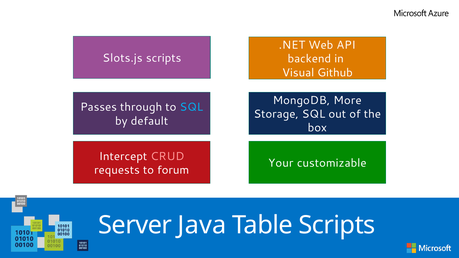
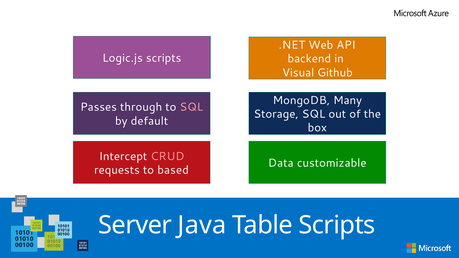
Slots.js: Slots.js -> Logic.js (122, 58)
More: More -> Many (348, 100)
SQL colour: light blue -> pink (191, 107)
Your: Your -> Data (281, 163)
forum: forum -> based (173, 170)
